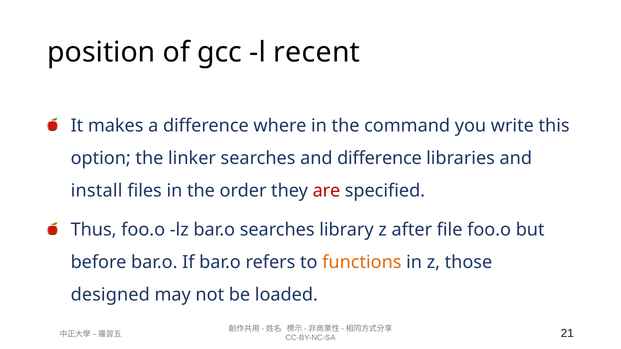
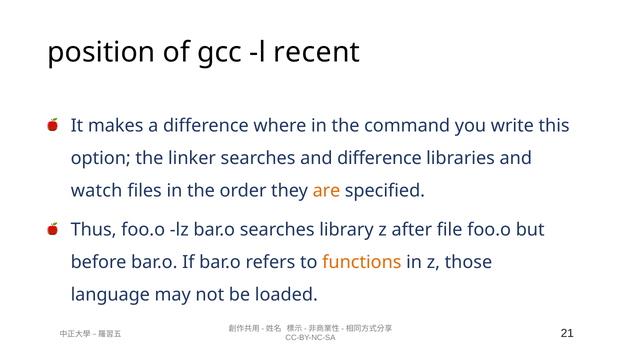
install: install -> watch (97, 191)
are colour: red -> orange (326, 191)
designed: designed -> language (110, 295)
